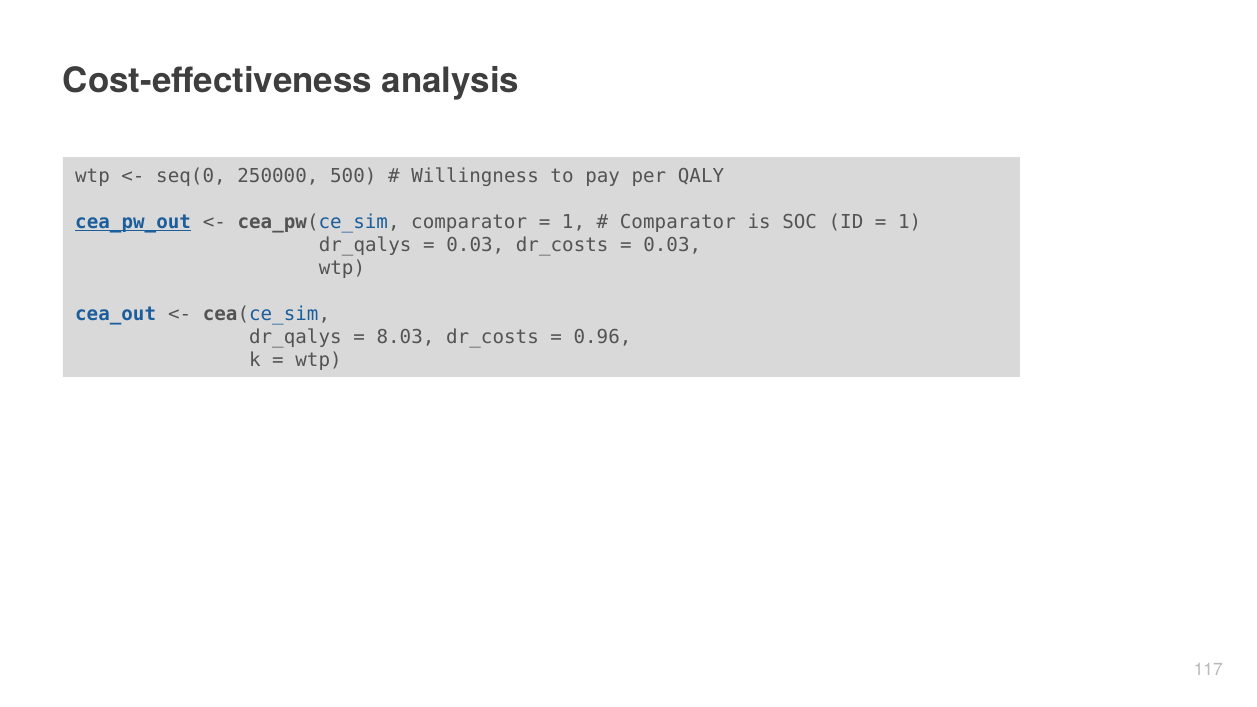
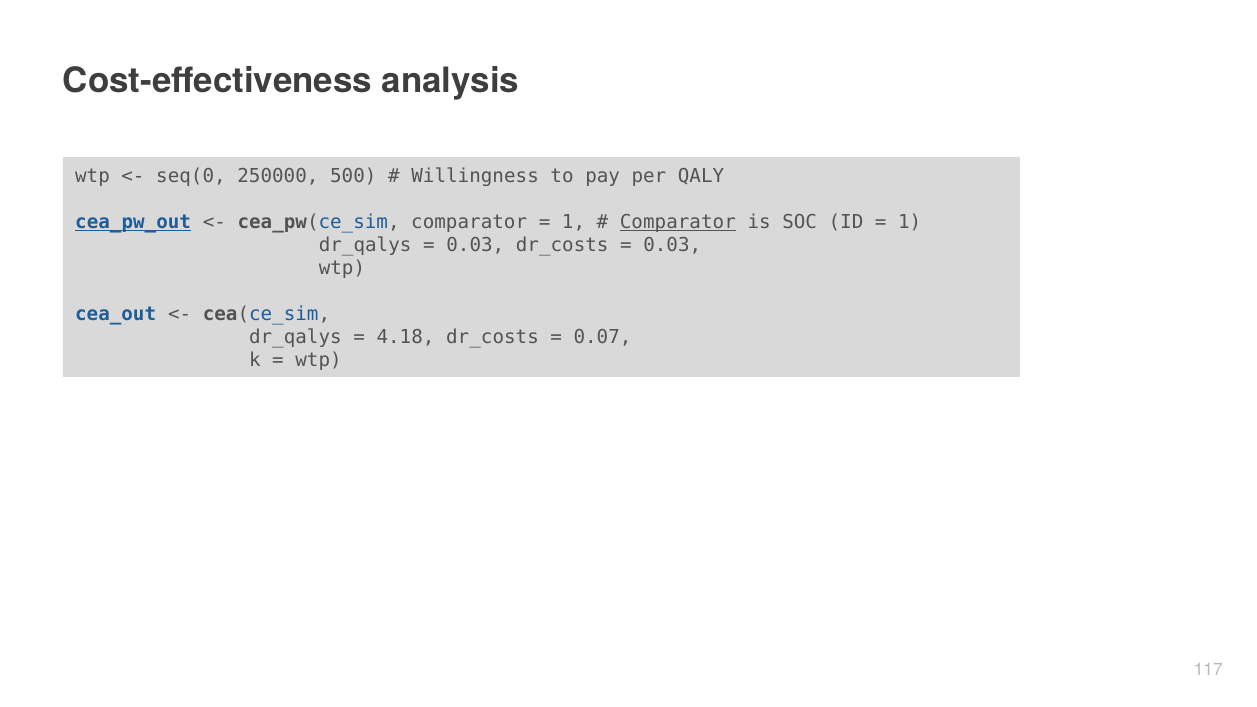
Comparator underline: none -> present (678, 222)
8.03: 8.03 -> 4.18 (405, 338)
0.96: 0.96 -> 0.07 (603, 338)
